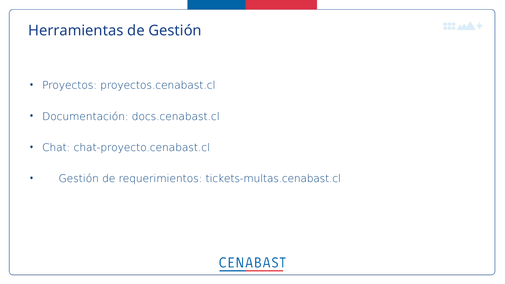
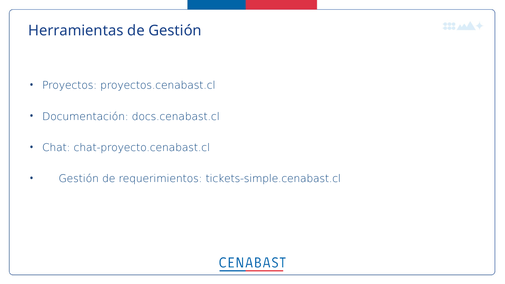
tickets-multas.cenabast.cl: tickets-multas.cenabast.cl -> tickets-simple.cenabast.cl (273, 179)
